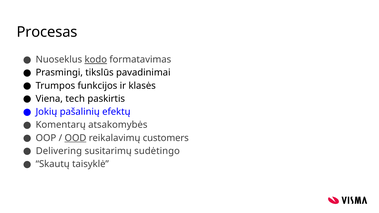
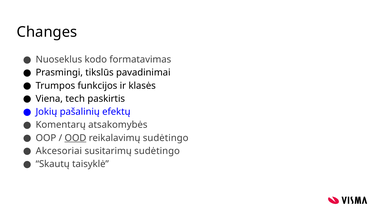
Procesas: Procesas -> Changes (47, 32)
kodo underline: present -> none (96, 60)
reikalavimų customers: customers -> sudėtingo (166, 138)
Delivering: Delivering -> Akcesoriai (59, 151)
